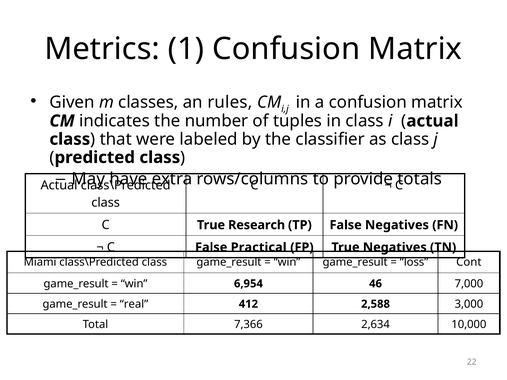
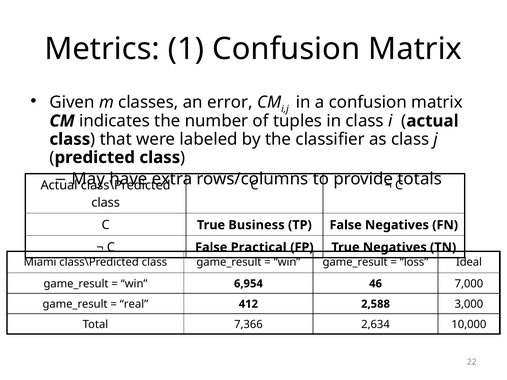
rules: rules -> error (230, 102)
Research: Research -> Business (256, 225)
Cont: Cont -> Ideal (469, 262)
